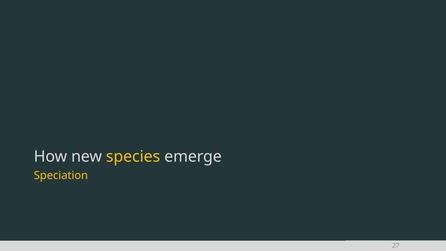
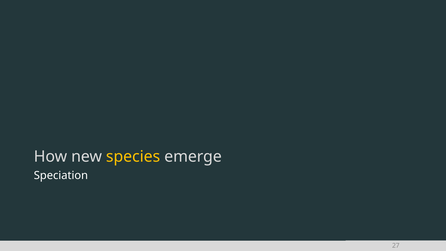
Speciation colour: yellow -> white (61, 176)
